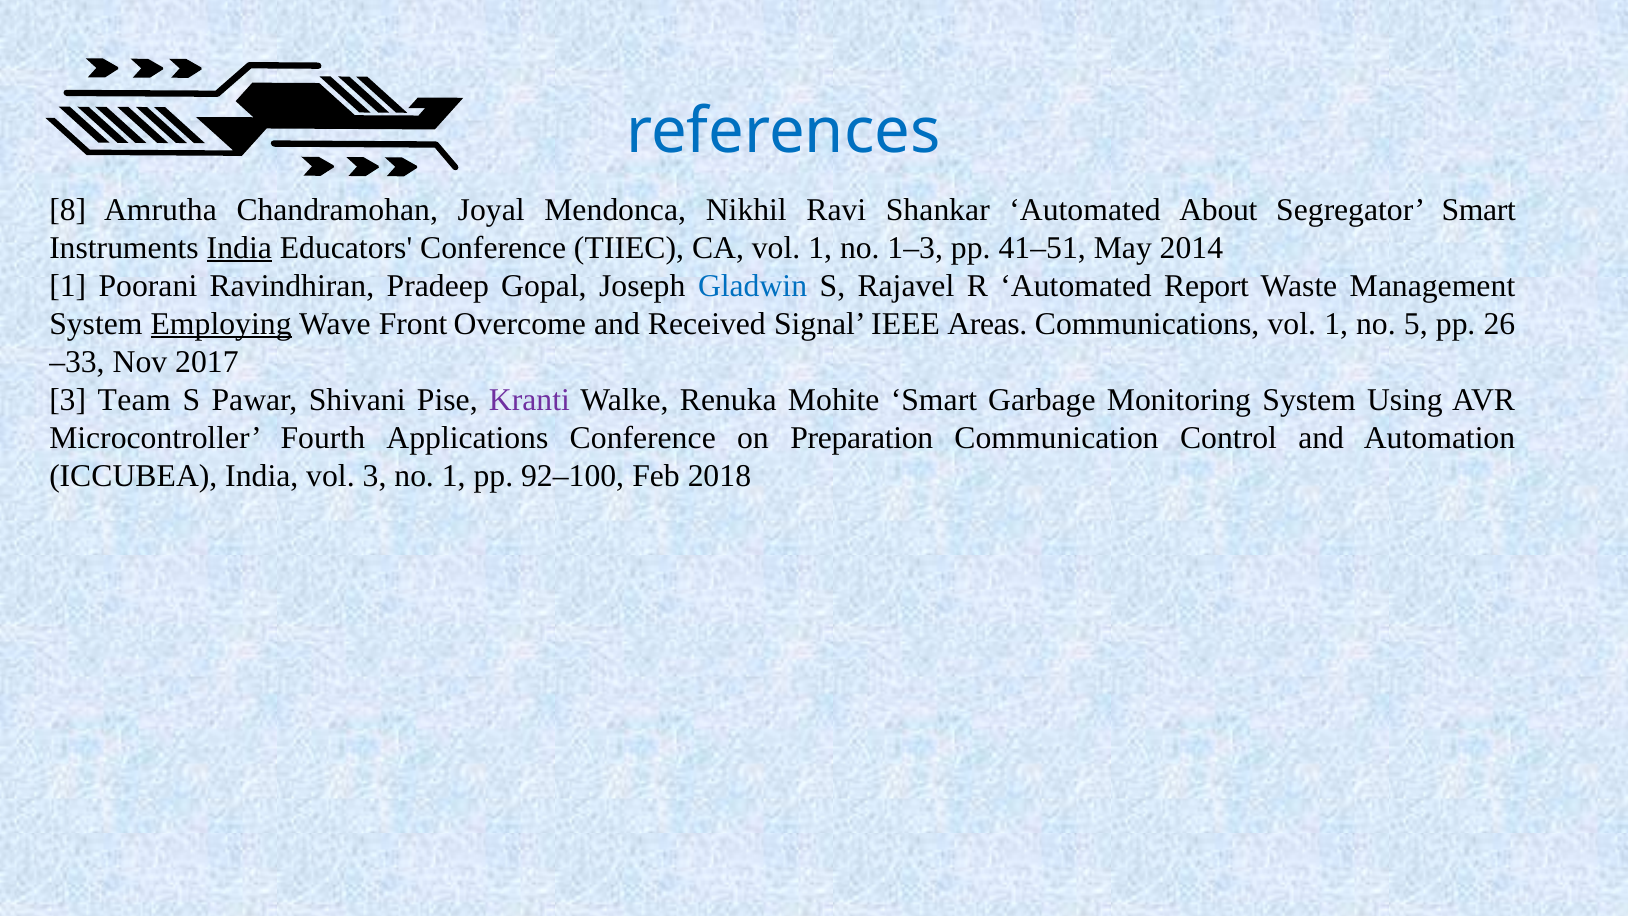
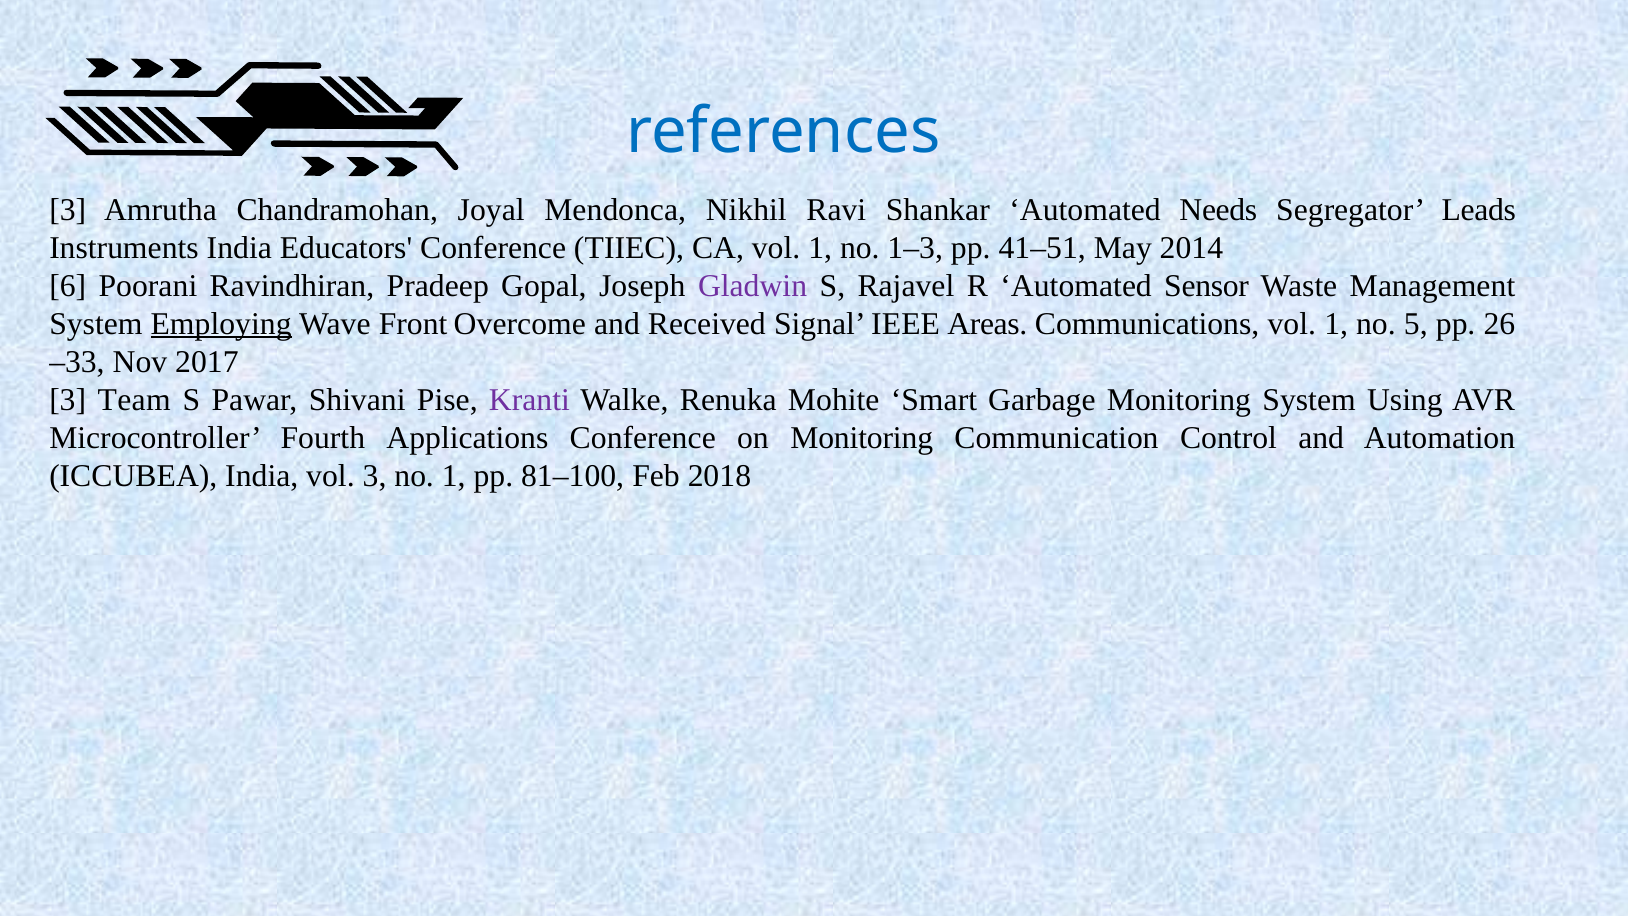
8: 8 -> 3 (68, 210)
About: About -> Needs (1218, 210)
Segregator Smart: Smart -> Leads (1479, 210)
India underline: present -> none (239, 248)
1: 1 -> 6 (68, 286)
Gladwin colour: blue -> purple (753, 286)
Report: Report -> Sensor (1207, 286)
on Preparation: Preparation -> Monitoring (862, 438)
92–100: 92–100 -> 81–100 (573, 476)
